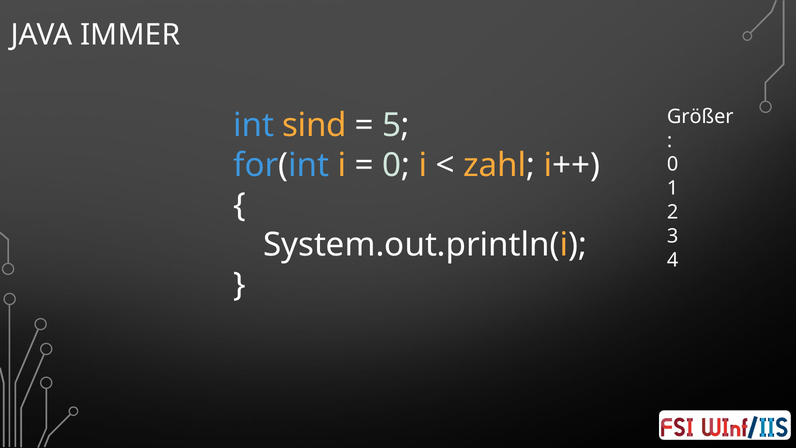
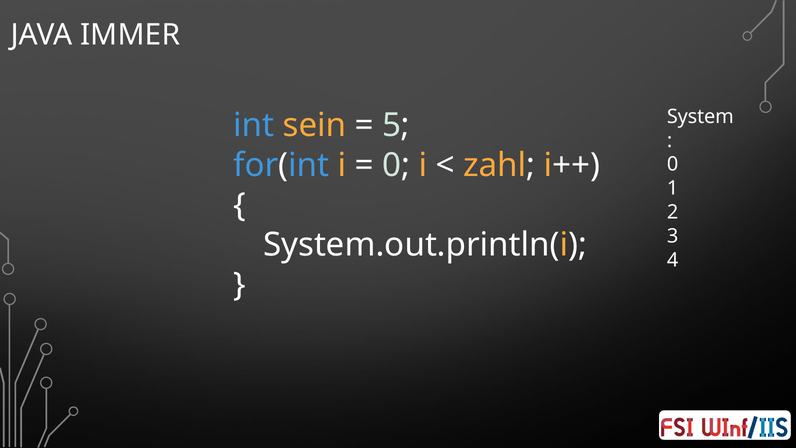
Größer: Größer -> System (700, 117)
sind: sind -> sein (314, 125)
